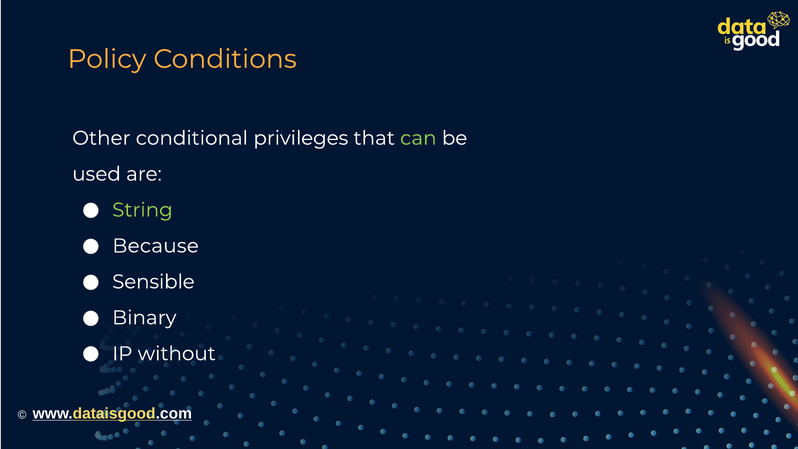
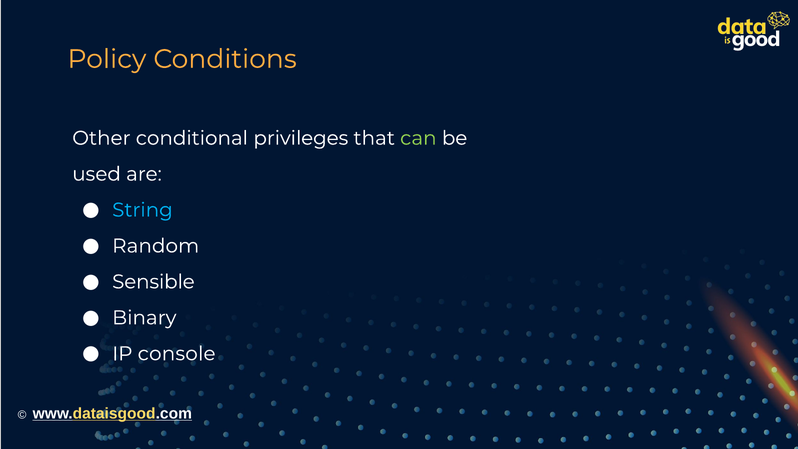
String colour: light green -> light blue (142, 210)
Because: Because -> Random (156, 246)
without: without -> console (177, 354)
